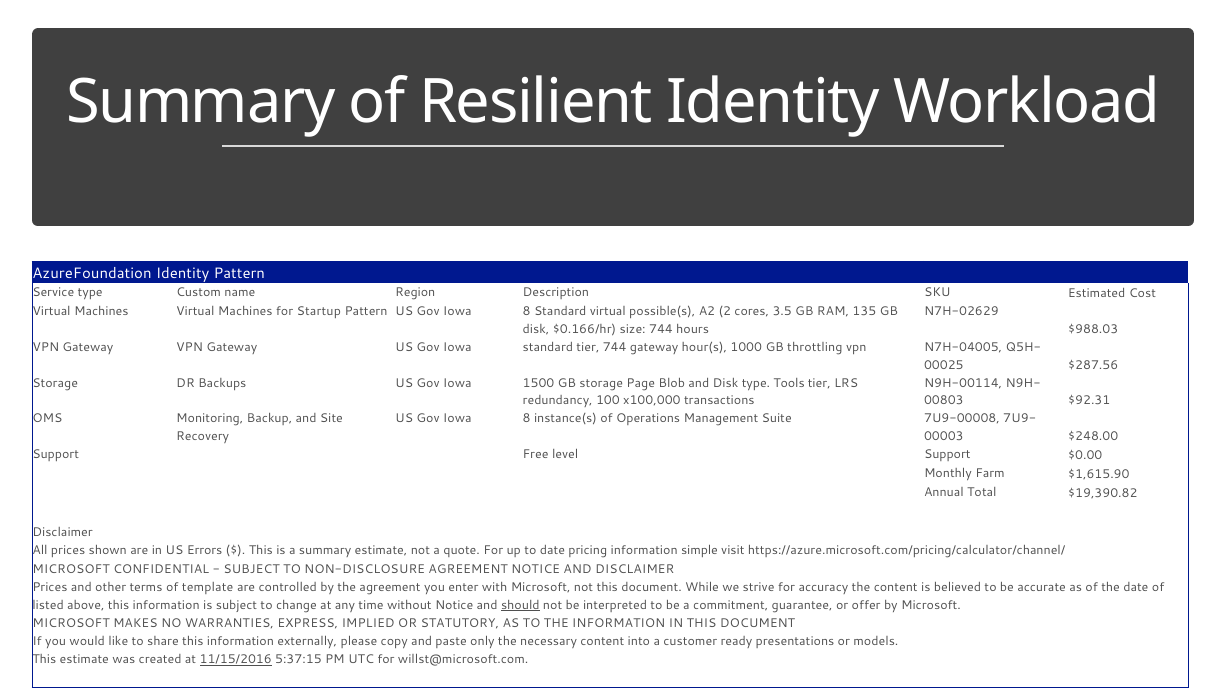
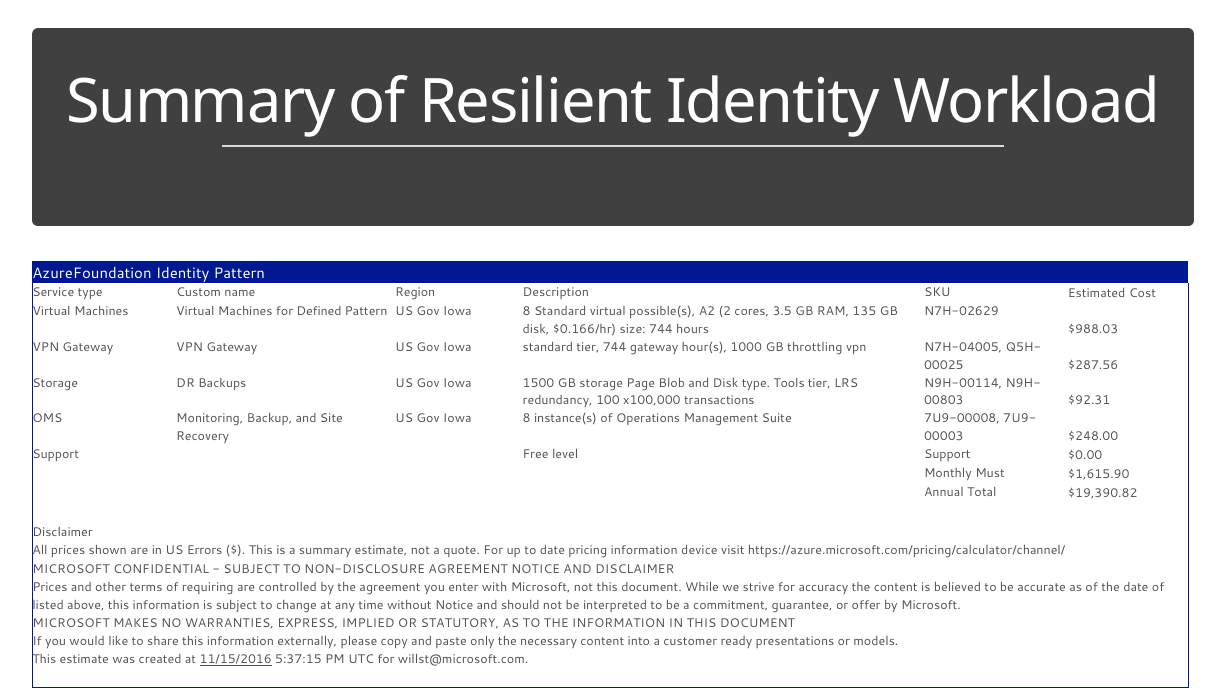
Startup: Startup -> Defined (319, 311)
Farm: Farm -> Must (990, 473)
simple: simple -> device (699, 550)
template: template -> requiring (208, 587)
should underline: present -> none (520, 605)
